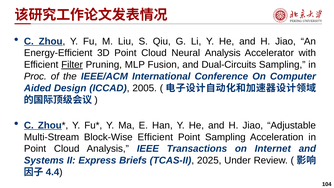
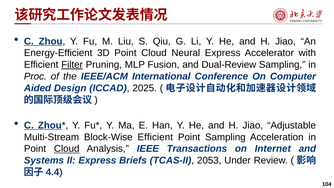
Neural Analysis: Analysis -> Express (223, 53)
Dual-Circuits: Dual-Circuits -> Dual-Review (229, 65)
2005: 2005 -> 2025 (145, 88)
Cloud underline: none -> present (67, 149)
2025: 2025 -> 2053 (209, 160)
